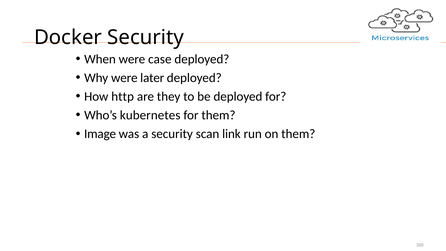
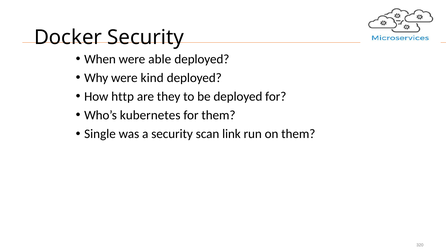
case: case -> able (160, 59)
later: later -> kind (152, 78)
Image: Image -> Single (100, 134)
